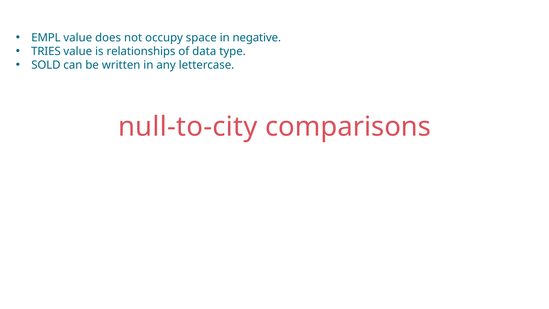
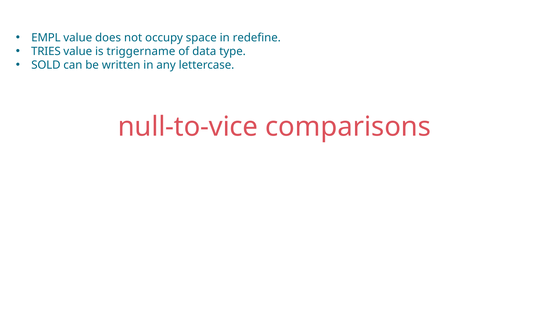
negative: negative -> redefine (257, 38)
relationships: relationships -> triggername (141, 51)
null-to-city: null-to-city -> null-to-vice (188, 127)
